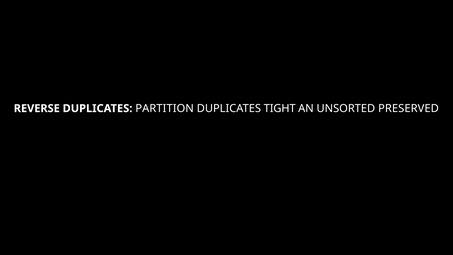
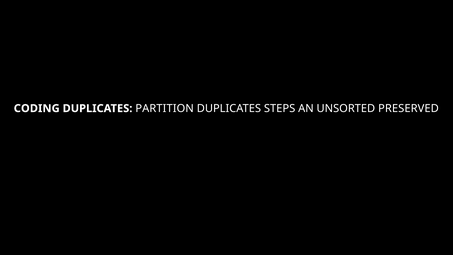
REVERSE: REVERSE -> CODING (37, 108)
TIGHT: TIGHT -> STEPS (280, 108)
